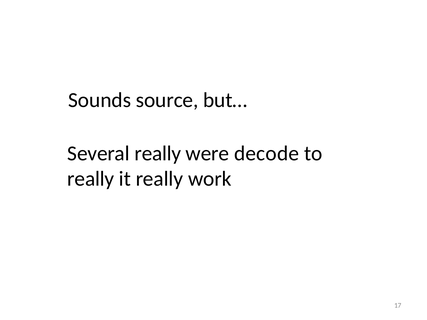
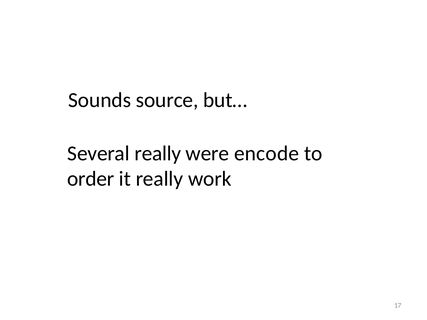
decode: decode -> encode (267, 153)
really: really -> order (91, 179)
